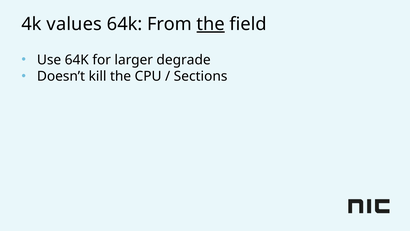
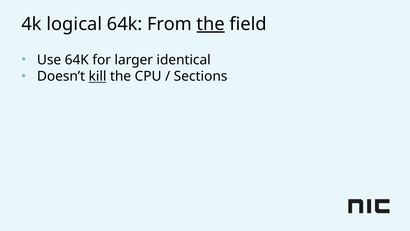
values: values -> logical (74, 24)
degrade: degrade -> identical (184, 60)
kill underline: none -> present (98, 76)
